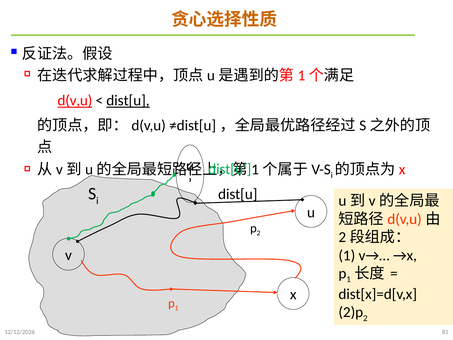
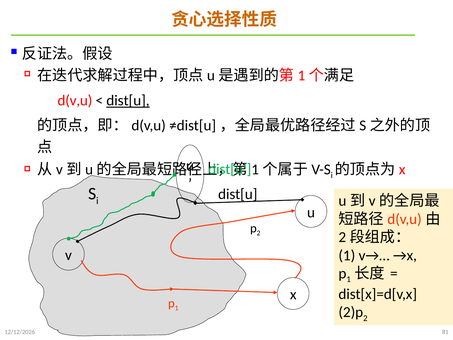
d(v,u underline: present -> none (75, 100)
